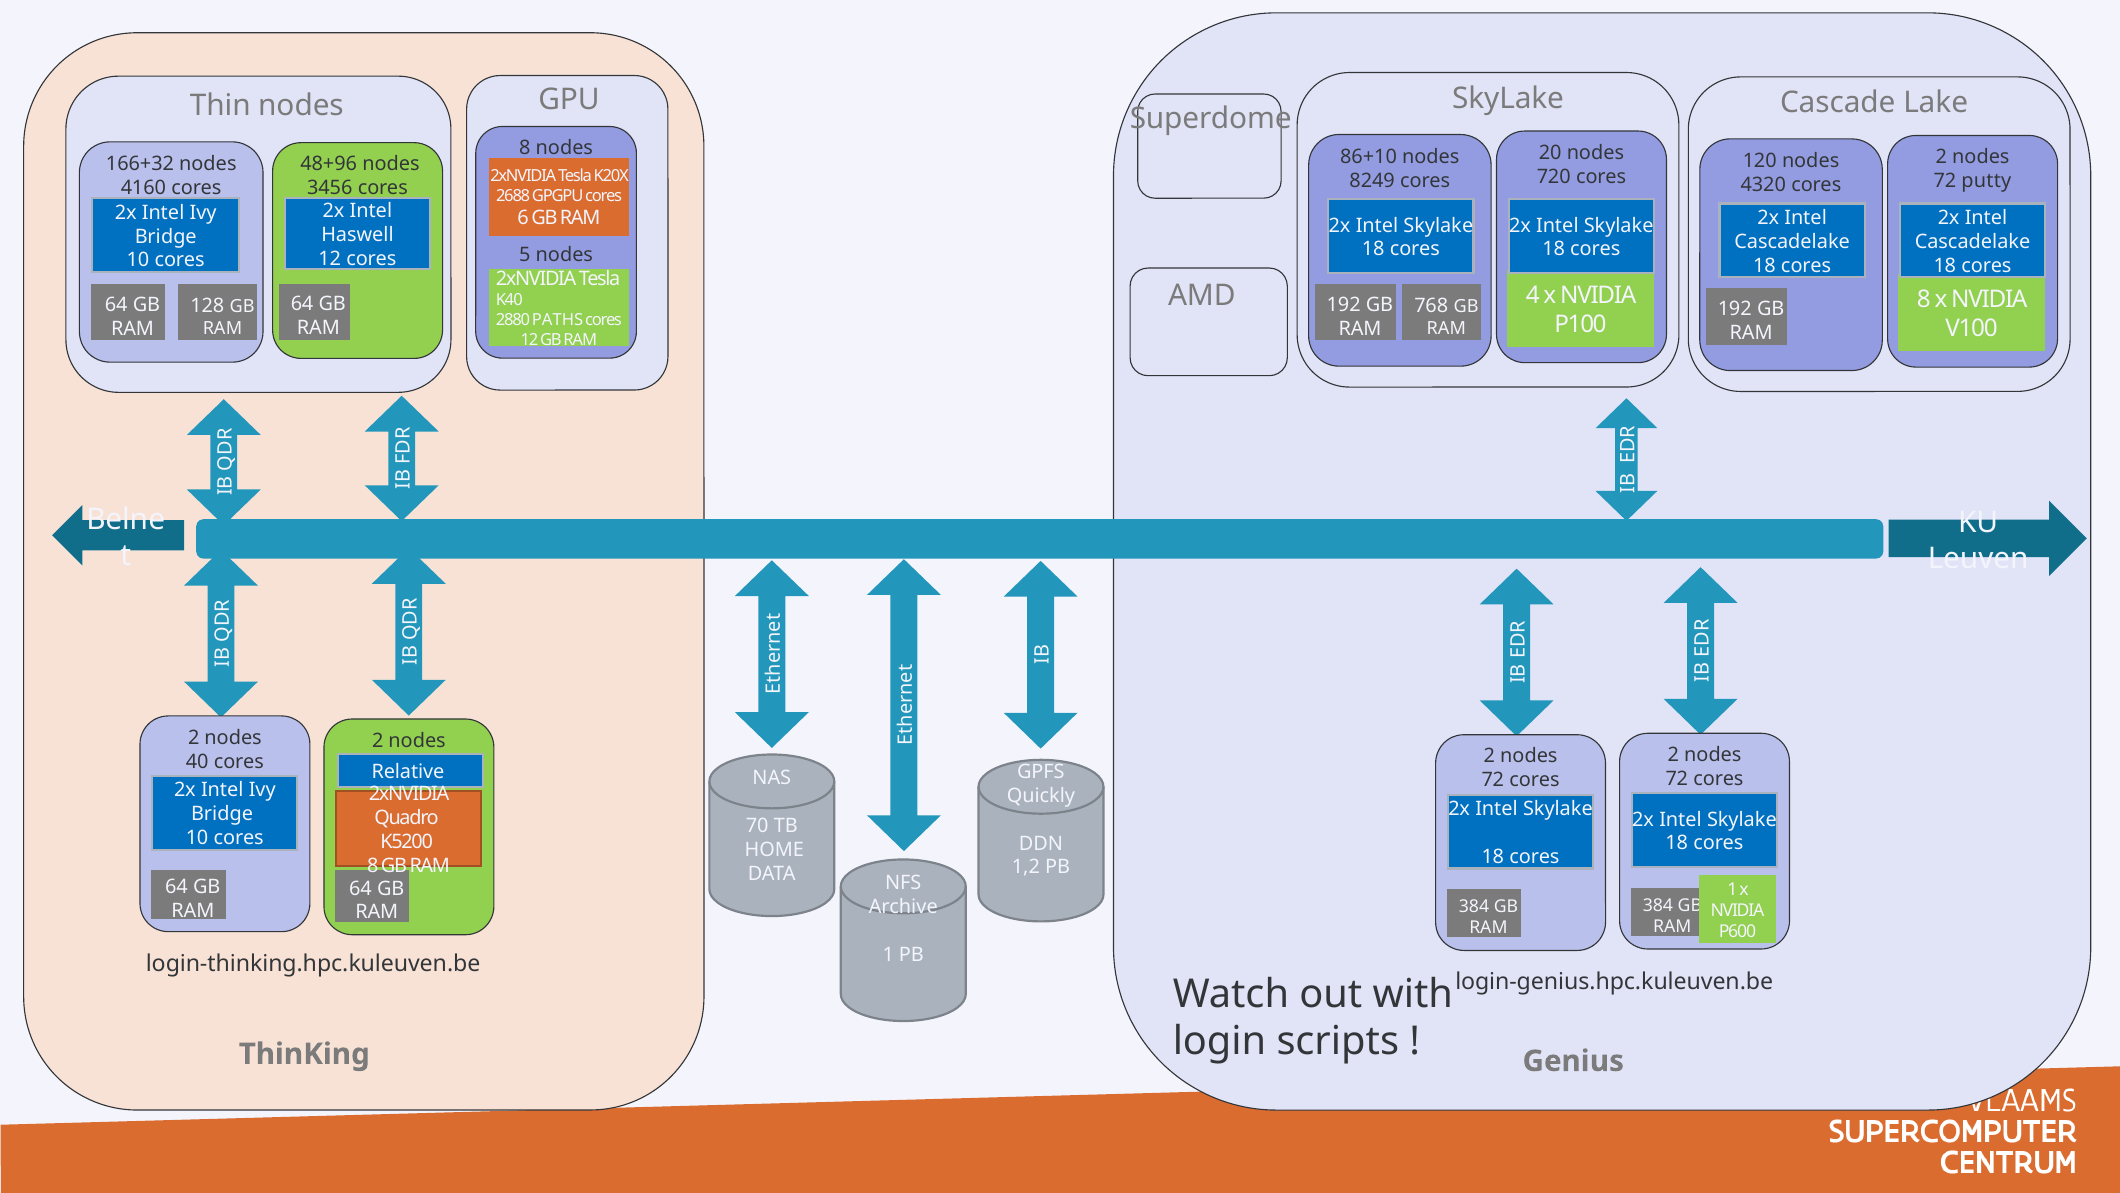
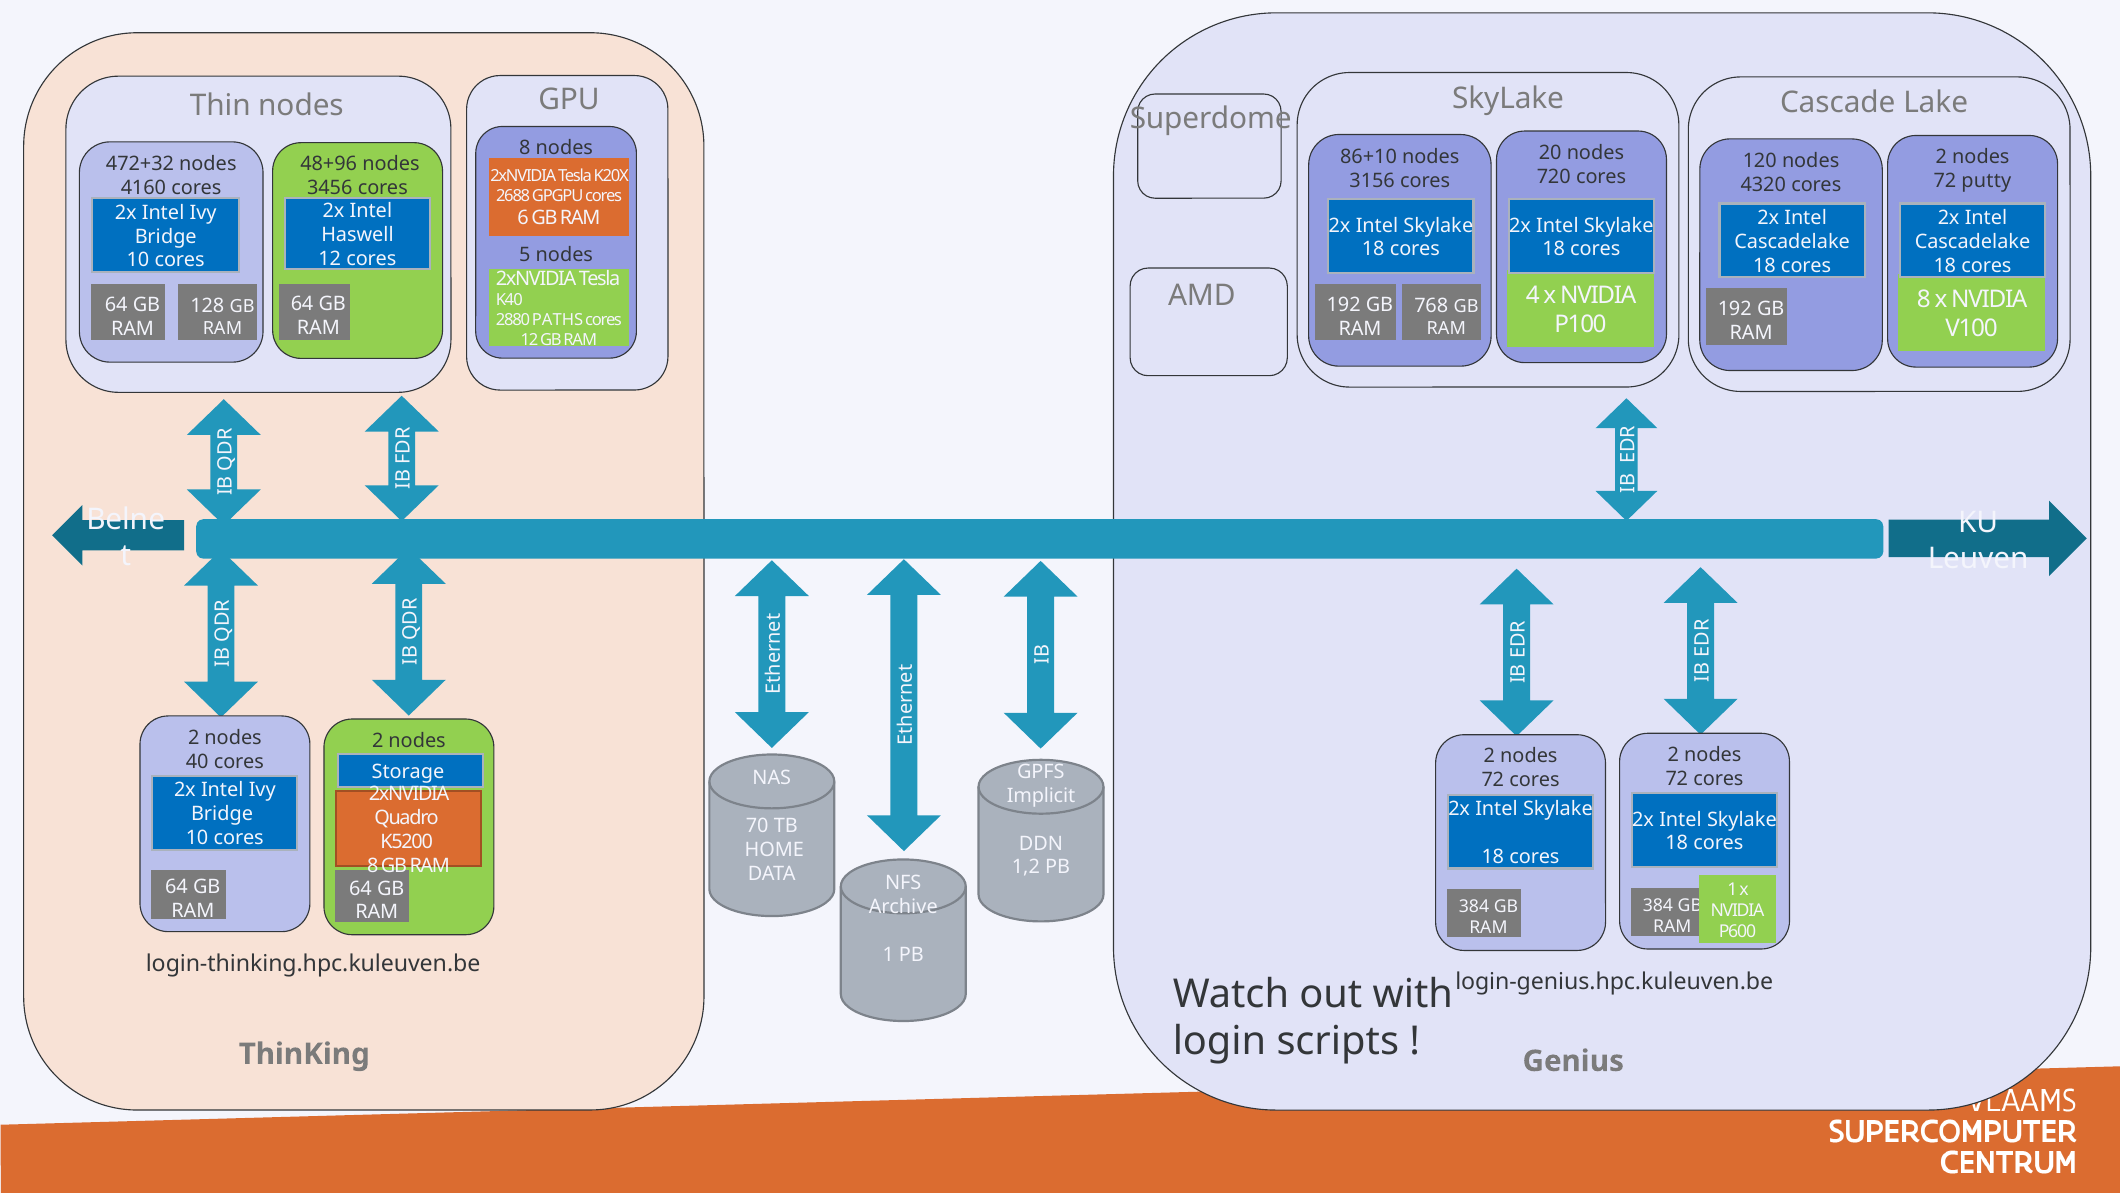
166+32: 166+32 -> 472+32 (140, 164)
8249: 8249 -> 3156 (1372, 181)
Relative: Relative -> Storage (408, 772)
Quickly: Quickly -> Implicit (1041, 795)
